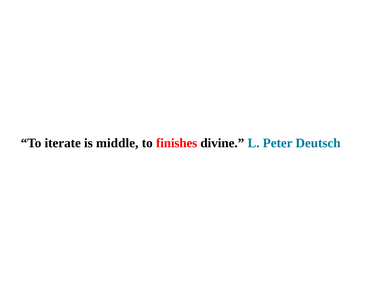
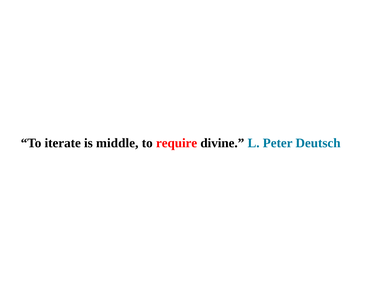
finishes: finishes -> require (177, 143)
